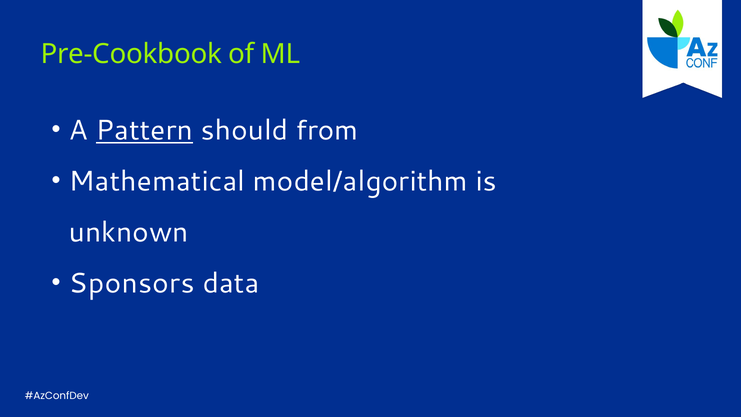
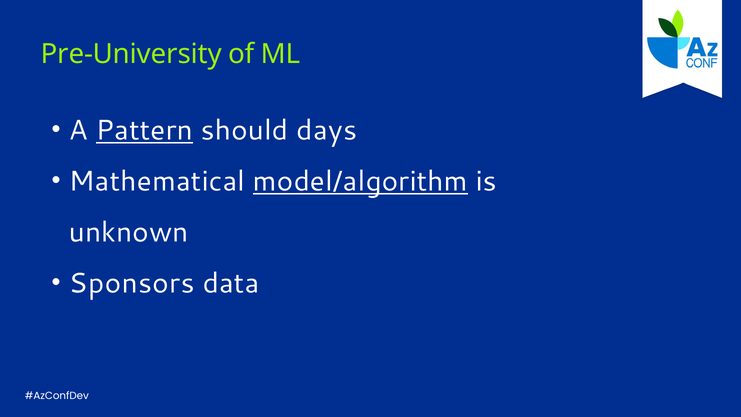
Pre-Cookbook: Pre-Cookbook -> Pre-University (131, 54)
from: from -> days (327, 130)
model/algorithm underline: none -> present (360, 181)
